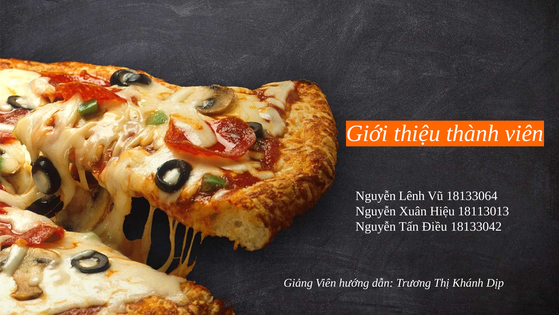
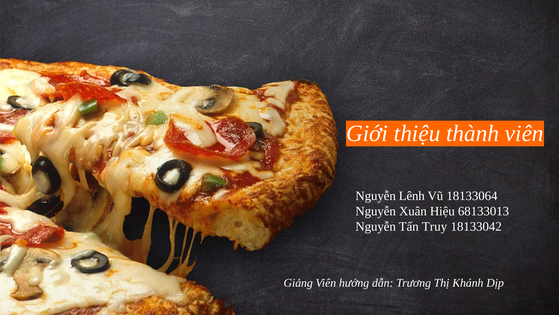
18113013: 18113013 -> 68133013 (483, 211)
Điều: Điều -> Truy (435, 226)
